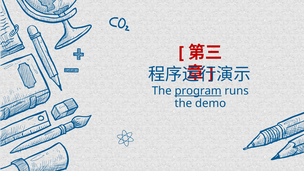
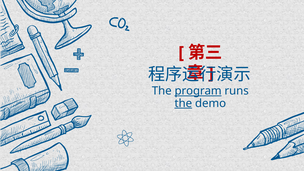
the underline: none -> present (183, 103)
